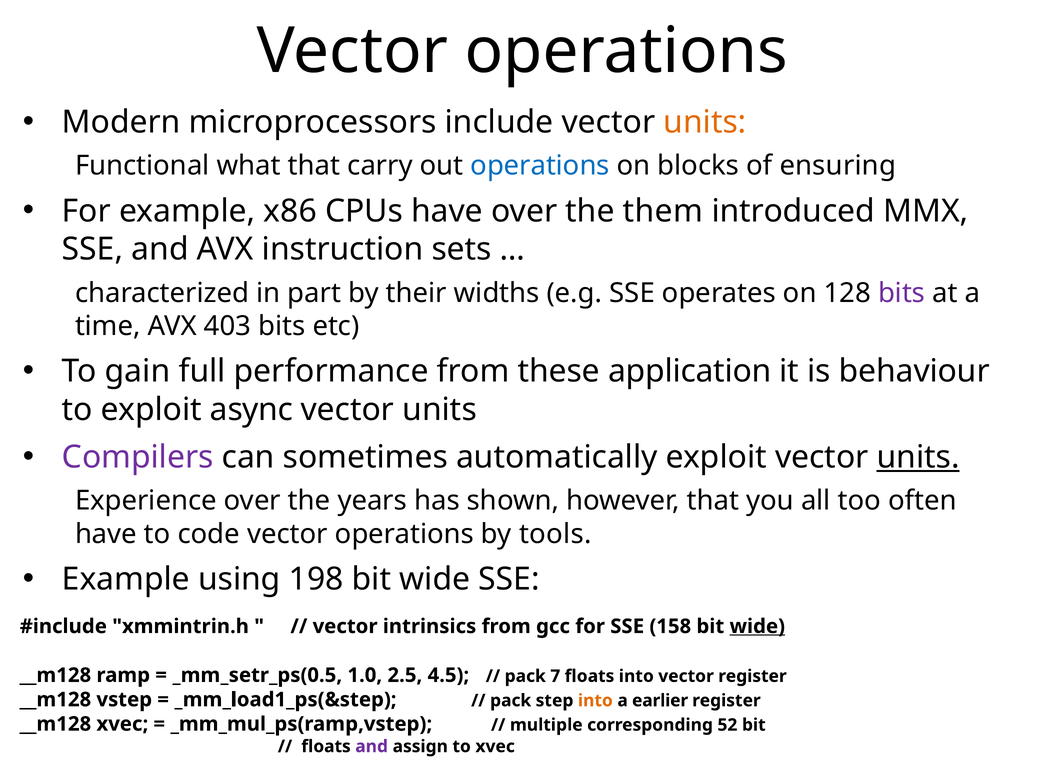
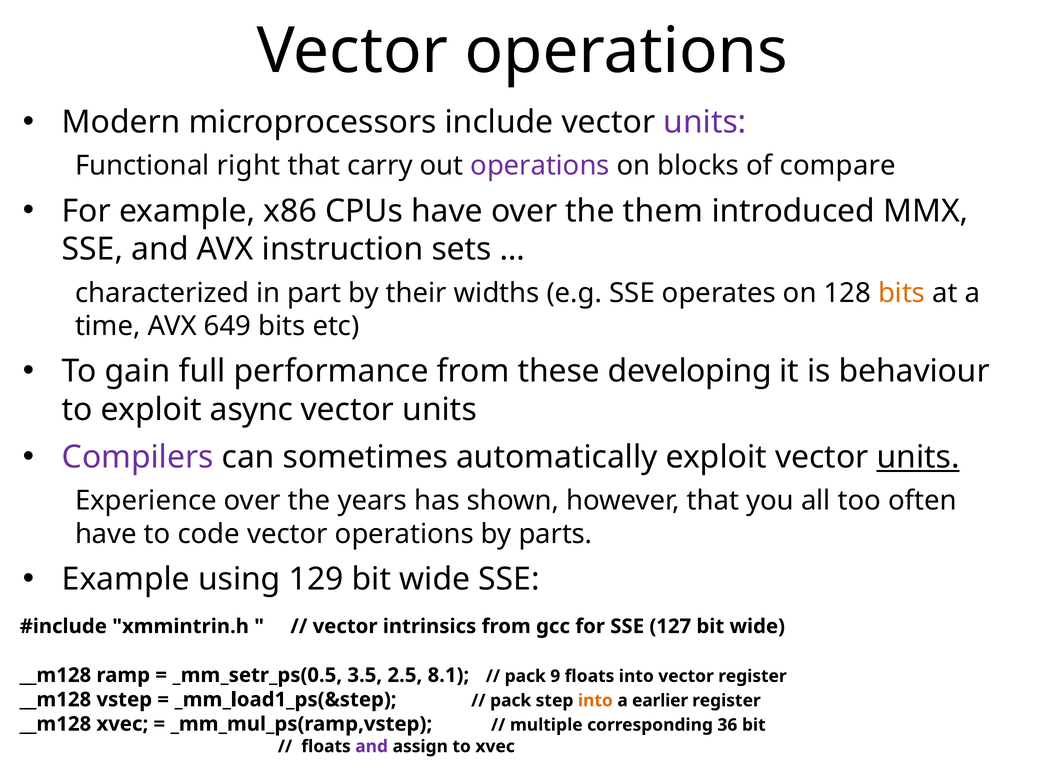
units colour: orange -> purple (705, 122)
what: what -> right (249, 166)
operations colour: blue -> purple (540, 166)
ensuring: ensuring -> compare (838, 166)
bits colour: purple -> orange (902, 293)
403: 403 -> 649 (228, 326)
application: application -> developing (690, 371)
tools: tools -> parts (555, 534)
198: 198 -> 129 (316, 579)
158: 158 -> 127 (670, 626)
wide underline: present -> none (757, 626)
1.0: 1.0 -> 3.5 (365, 675)
4.5: 4.5 -> 8.1 (448, 675)
7: 7 -> 9 (555, 676)
52: 52 -> 36 (727, 725)
